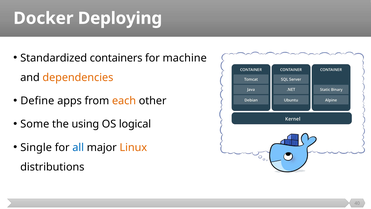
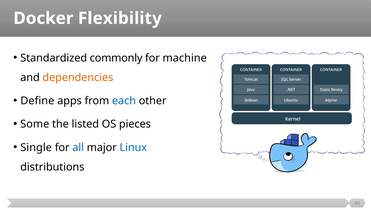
Deploying: Deploying -> Flexibility (120, 18)
containers: containers -> commonly (116, 58)
each colour: orange -> blue (124, 101)
using: using -> listed (85, 124)
logical: logical -> pieces (135, 124)
Linux colour: orange -> blue (133, 147)
